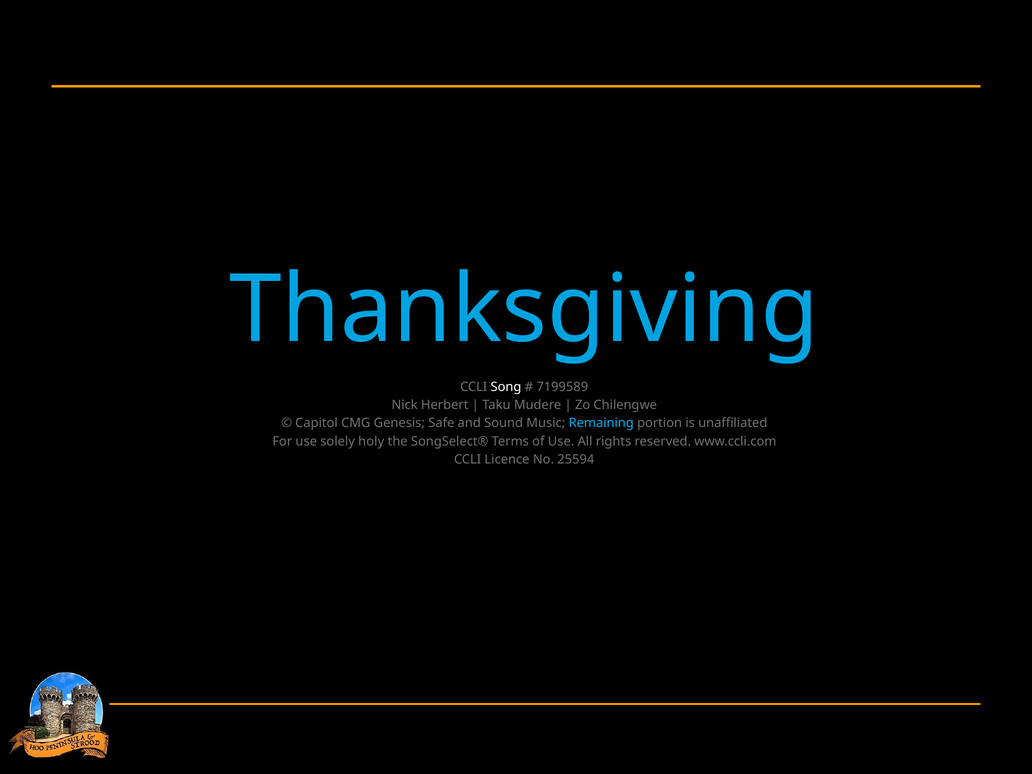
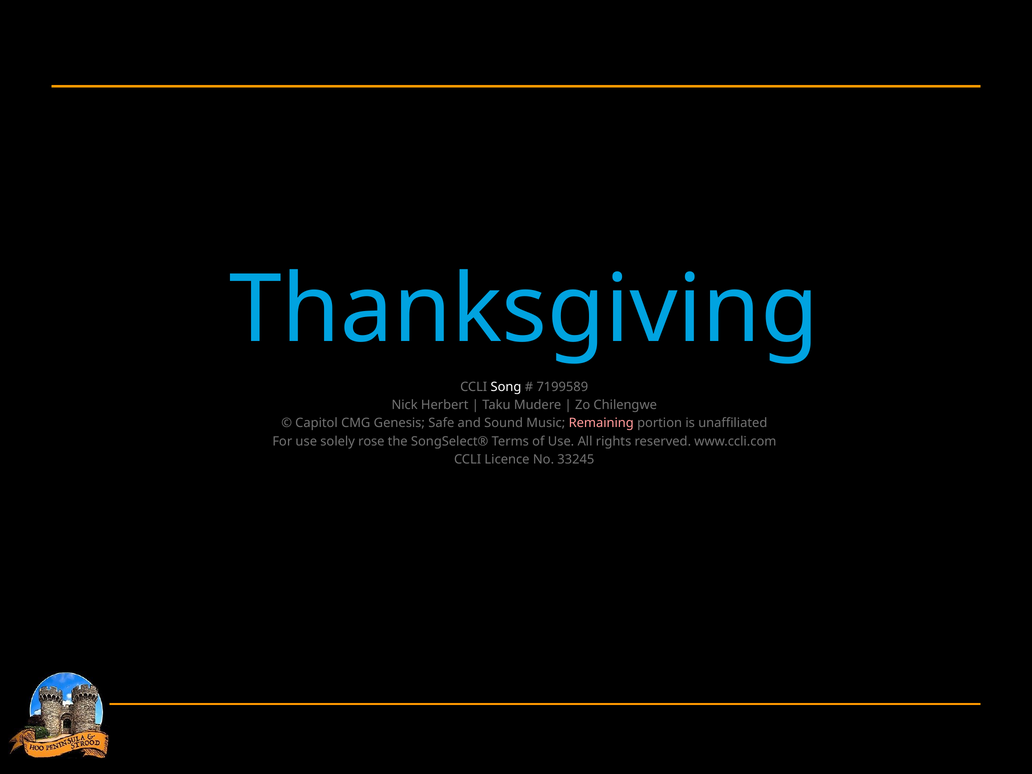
Remaining colour: light blue -> pink (601, 423)
holy: holy -> rose (371, 441)
25594: 25594 -> 33245 (576, 459)
